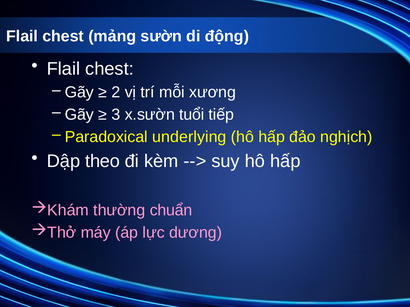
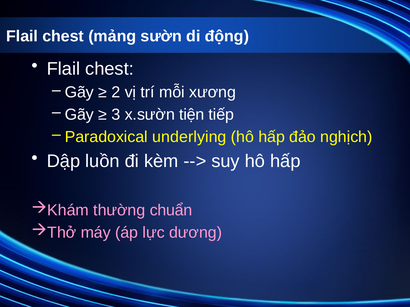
tuổi: tuổi -> tiện (192, 115)
theo: theo -> luồn (102, 161)
